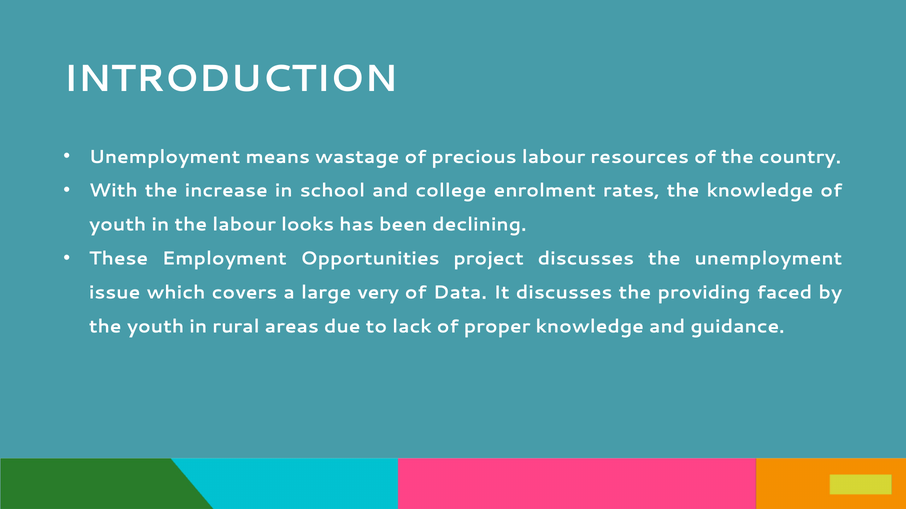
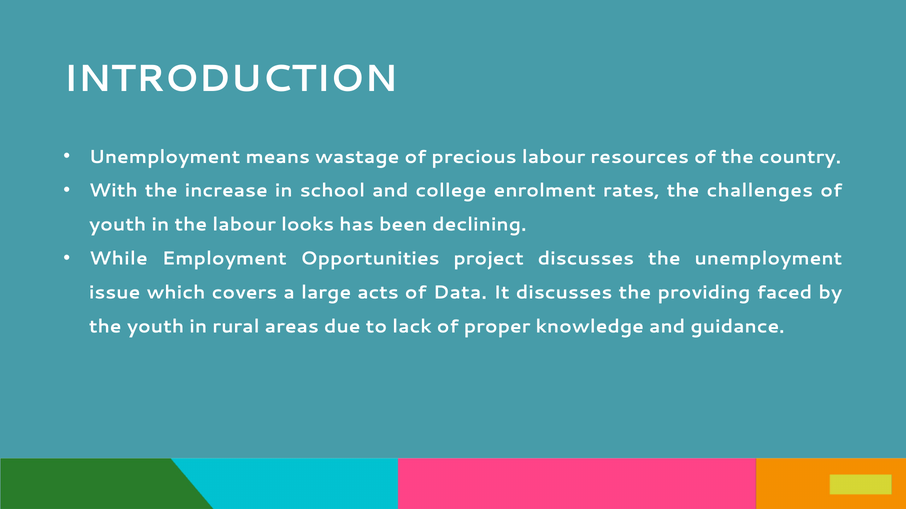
the knowledge: knowledge -> challenges (760, 191)
These: These -> While (118, 259)
very: very -> acts (378, 293)
